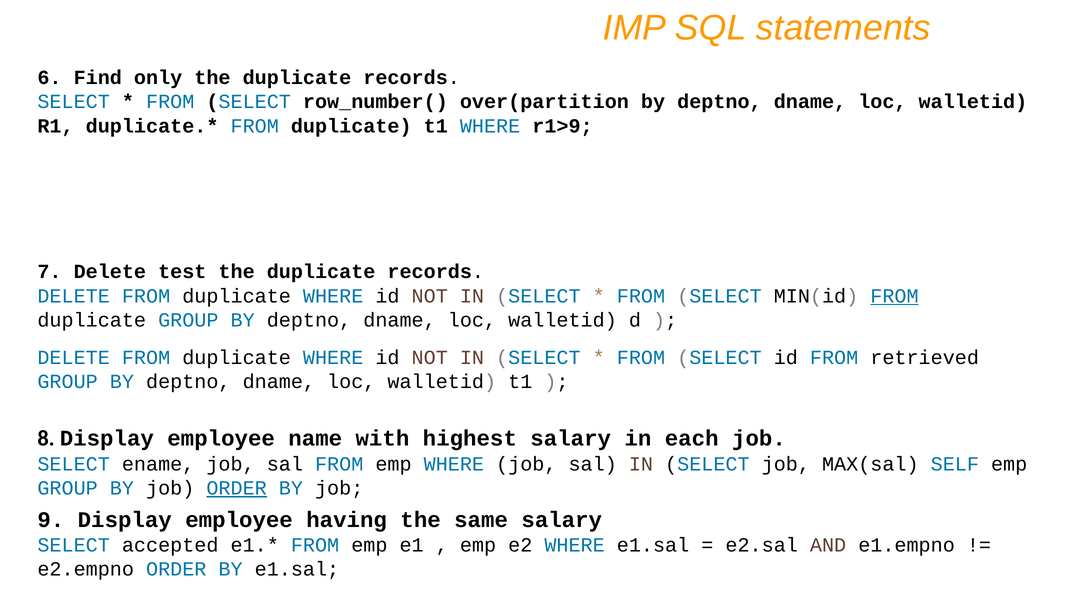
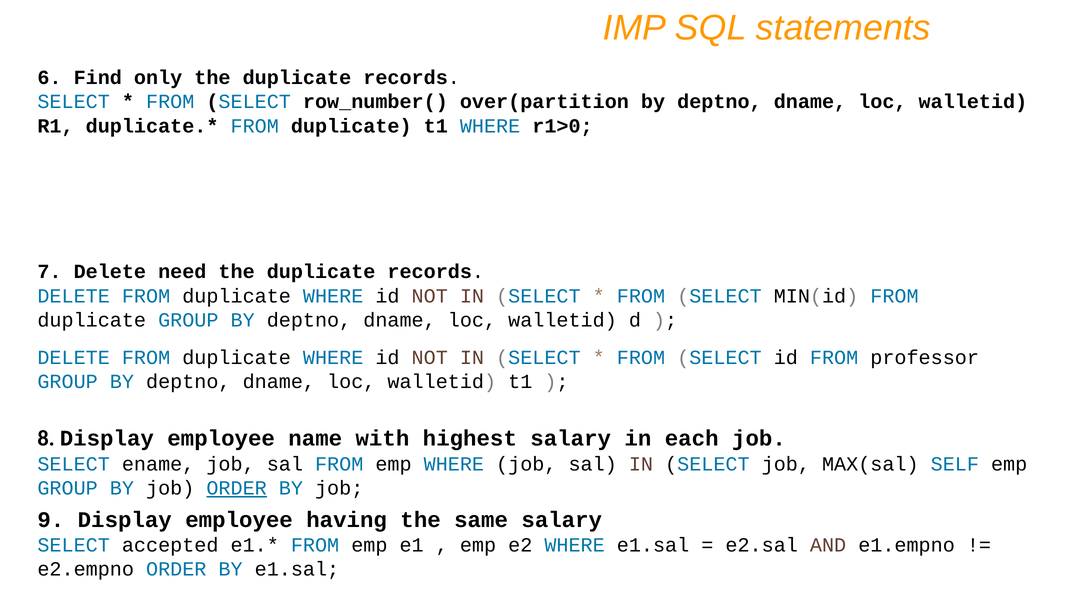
r1>9: r1>9 -> r1>0 (563, 126)
test: test -> need (182, 272)
FROM underline: present -> none (894, 296)
retrieved: retrieved -> professor (925, 358)
